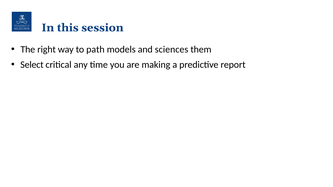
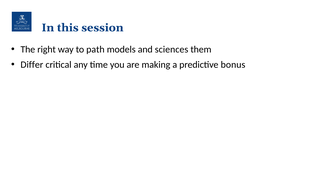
Select: Select -> Differ (32, 65)
report: report -> bonus (233, 65)
